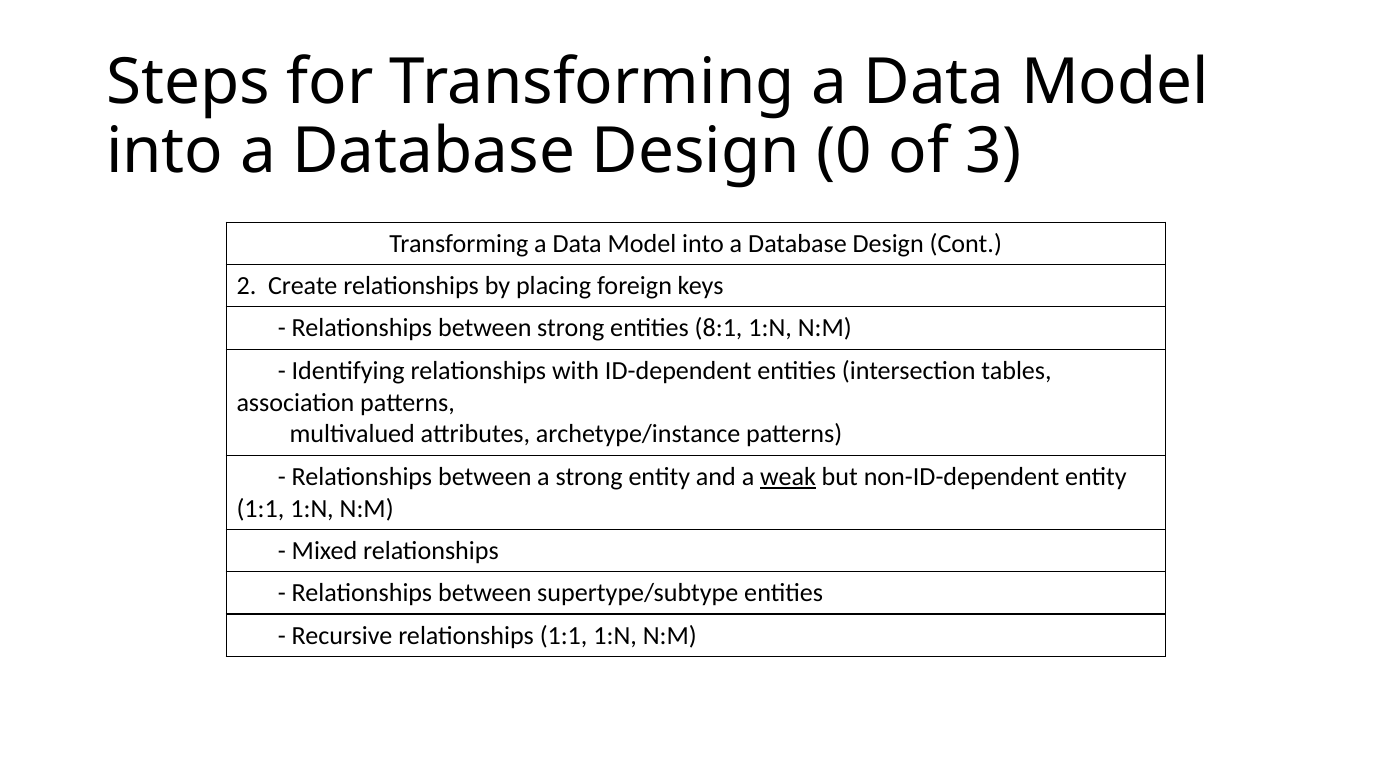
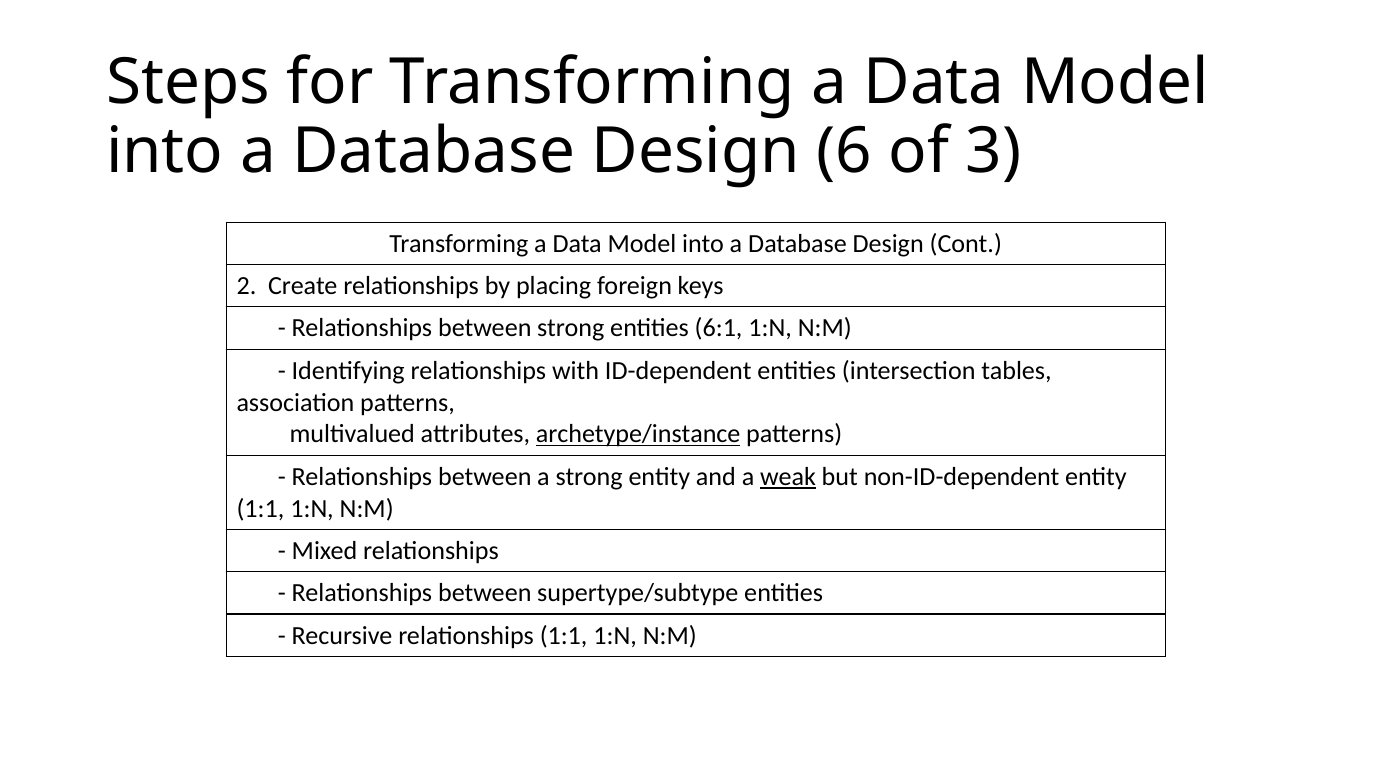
0: 0 -> 6 (844, 151)
8:1: 8:1 -> 6:1 (719, 328)
archetype/instance underline: none -> present (638, 434)
